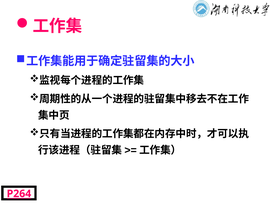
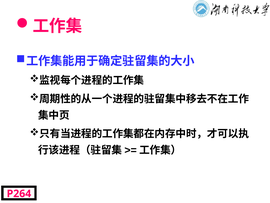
P264 underline: present -> none (19, 193)
